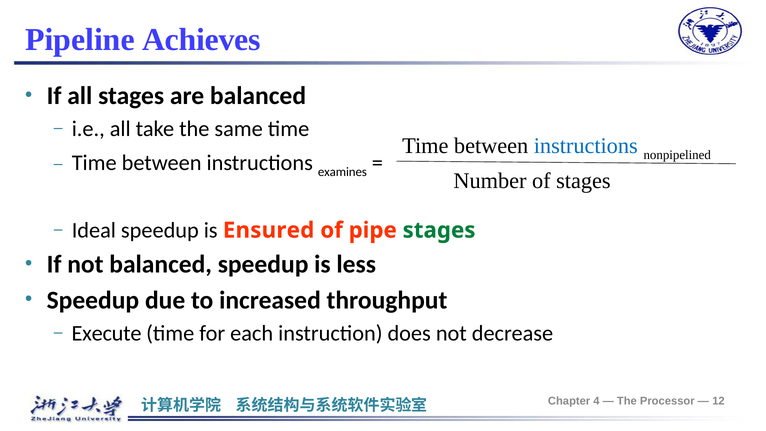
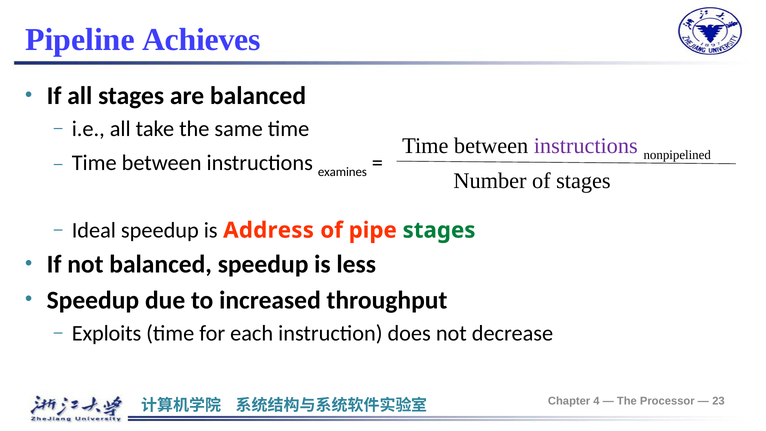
instructions colour: blue -> purple (586, 146)
Ensured: Ensured -> Address (269, 230)
Execute: Execute -> Exploits (107, 333)
12: 12 -> 23 (718, 401)
